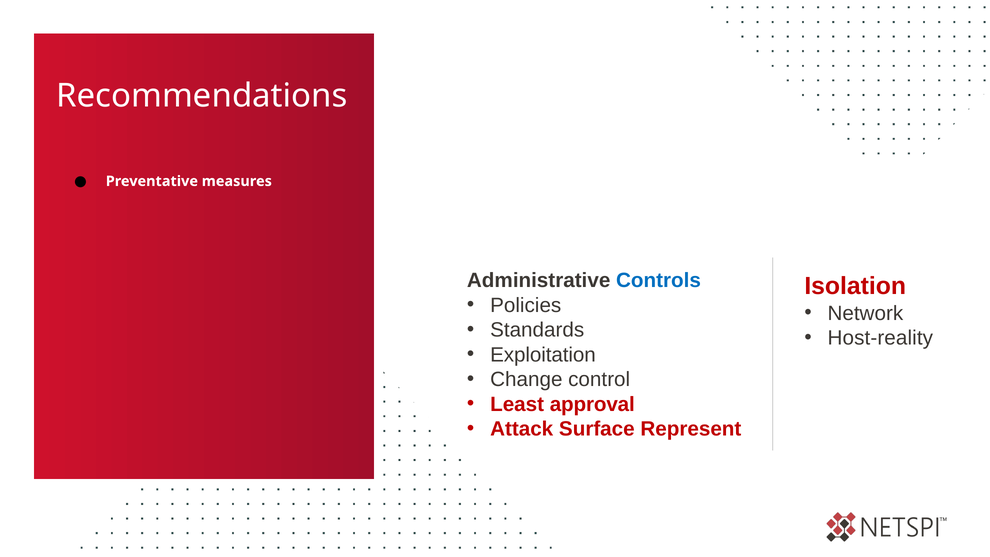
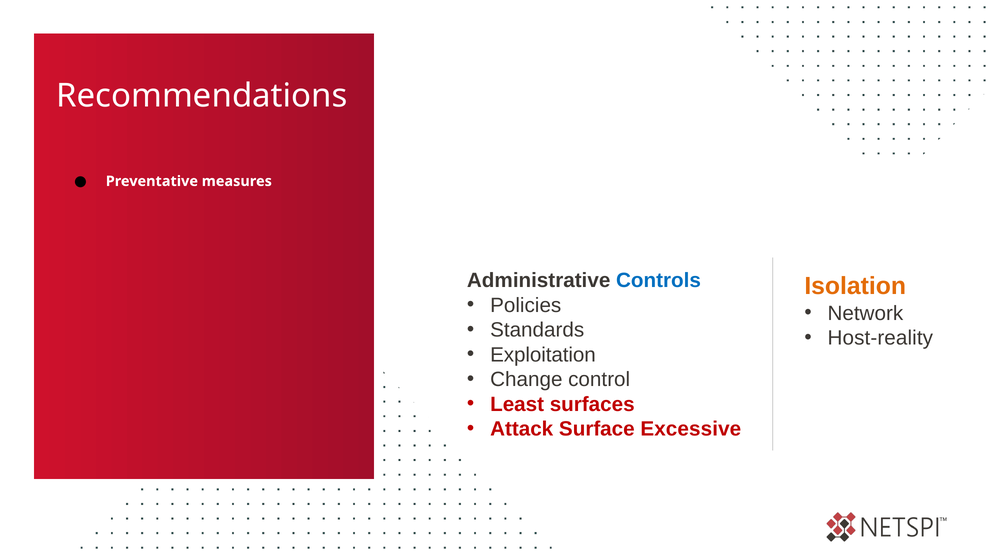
Isolation colour: red -> orange (855, 286)
approval: approval -> surfaces (592, 404)
Represent: Represent -> Excessive (691, 429)
